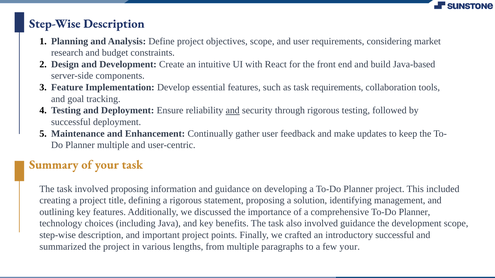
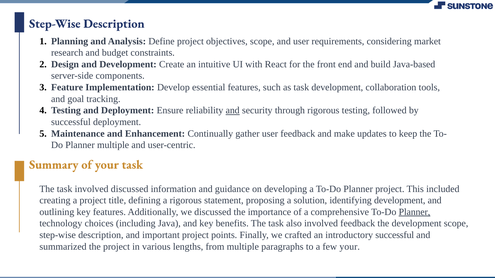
task requirements: requirements -> development (337, 88)
involved proposing: proposing -> discussed (130, 189)
identifying management: management -> development (400, 201)
Planner underline: none -> present (414, 212)
involved guidance: guidance -> feedback (358, 224)
